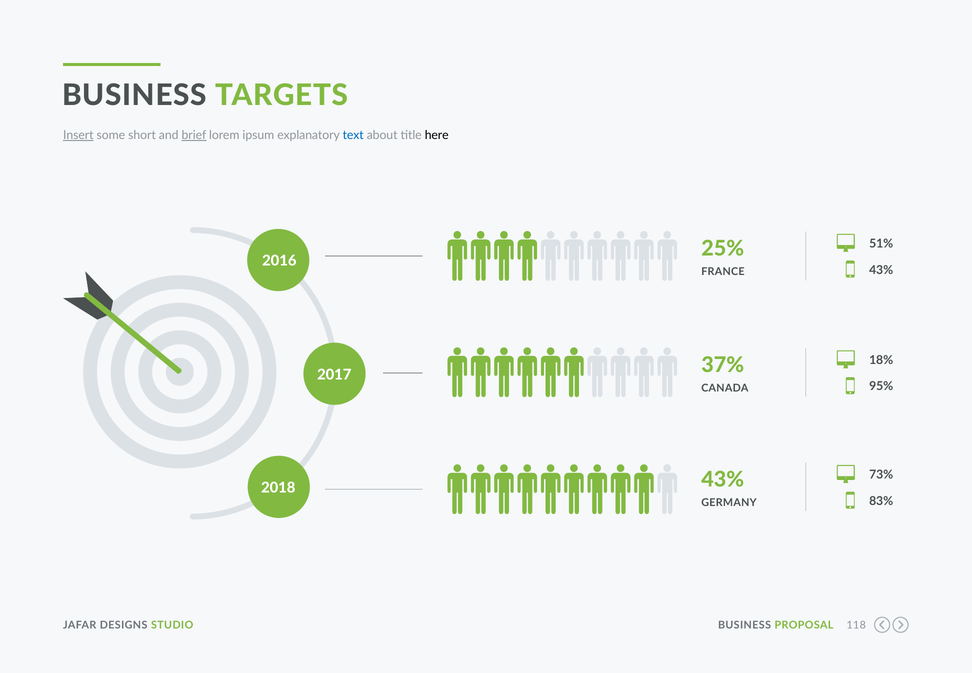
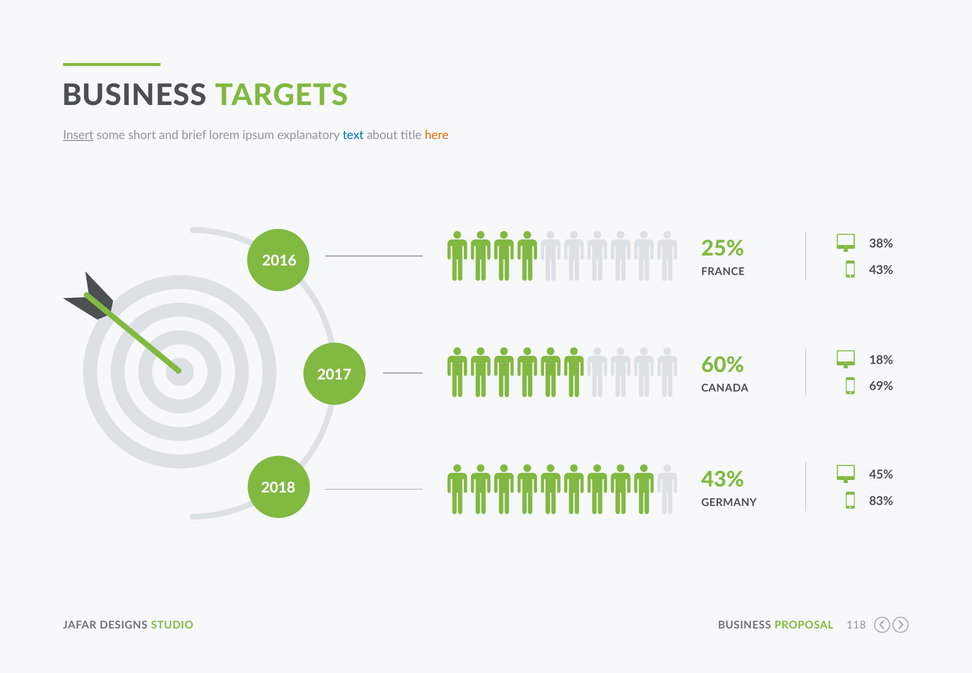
brief underline: present -> none (194, 135)
here colour: black -> orange (437, 135)
51%: 51% -> 38% (881, 244)
37%: 37% -> 60% (723, 365)
95%: 95% -> 69% (881, 386)
73%: 73% -> 45% (881, 475)
